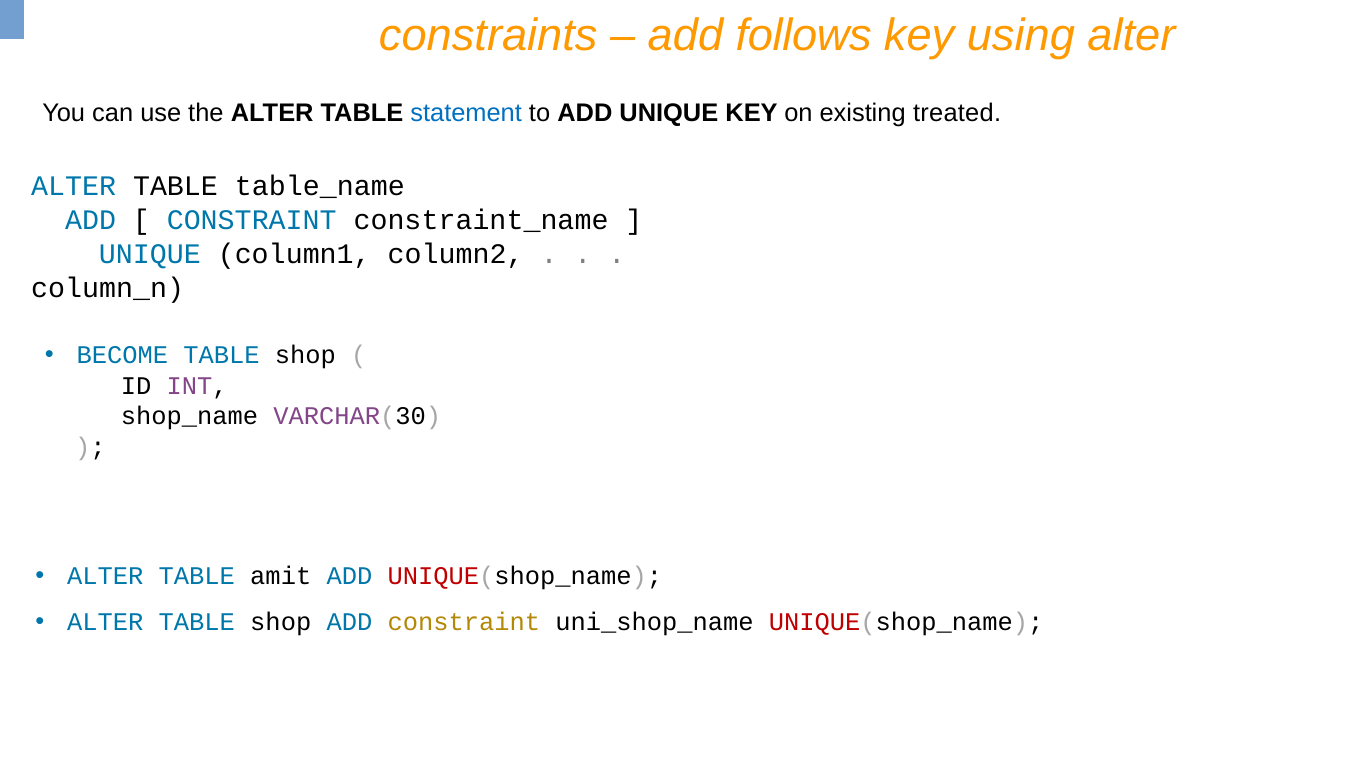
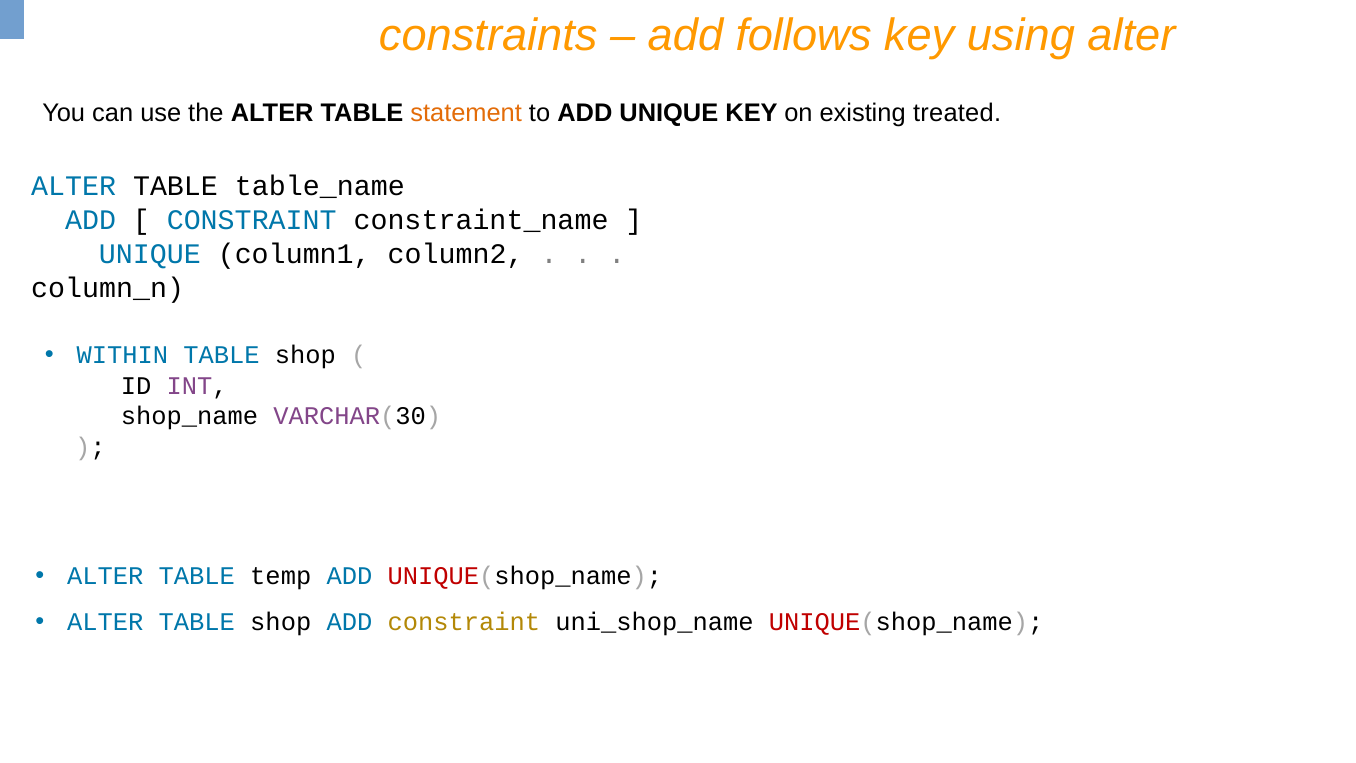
statement colour: blue -> orange (466, 113)
BECOME: BECOME -> WITHIN (122, 355)
amit: amit -> temp (281, 576)
